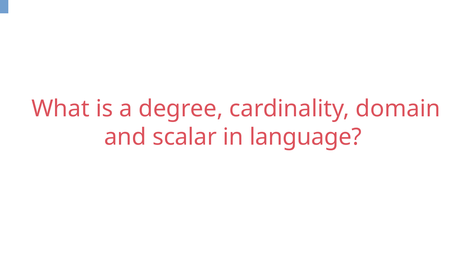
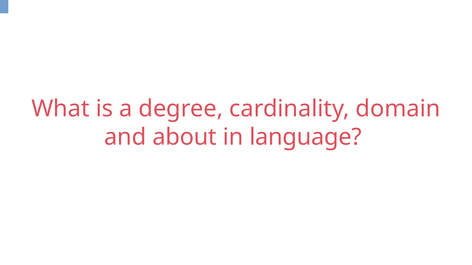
scalar: scalar -> about (185, 137)
